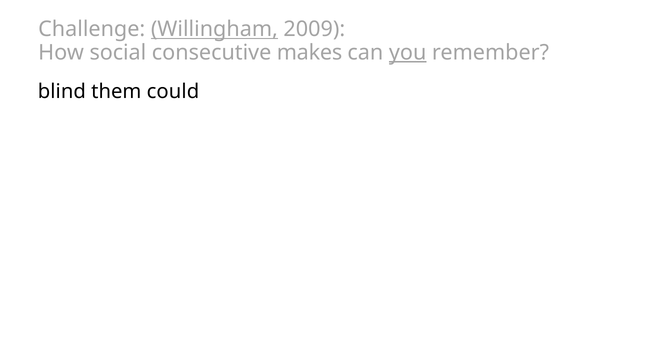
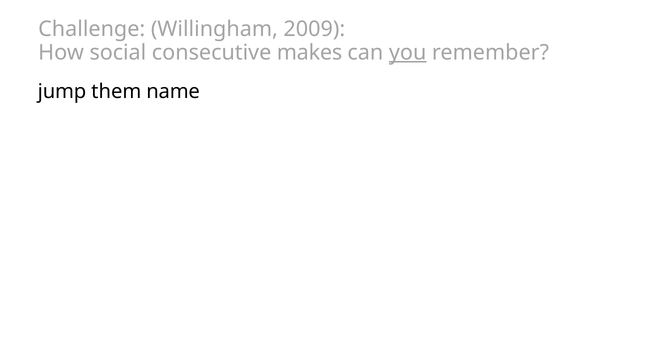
Willingham underline: present -> none (214, 29)
blind: blind -> jump (62, 92)
could: could -> name (173, 92)
